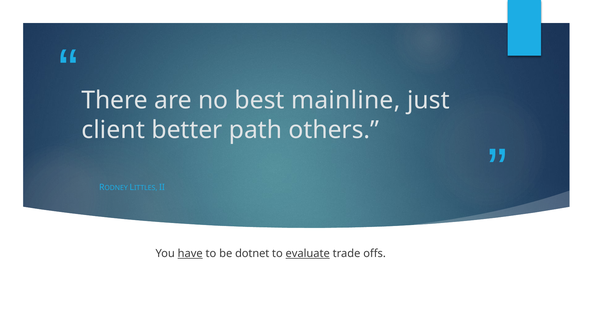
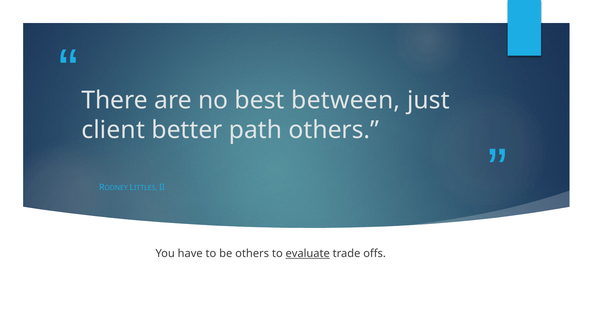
mainline: mainline -> between (346, 100)
have underline: present -> none (190, 253)
be dotnet: dotnet -> others (252, 253)
